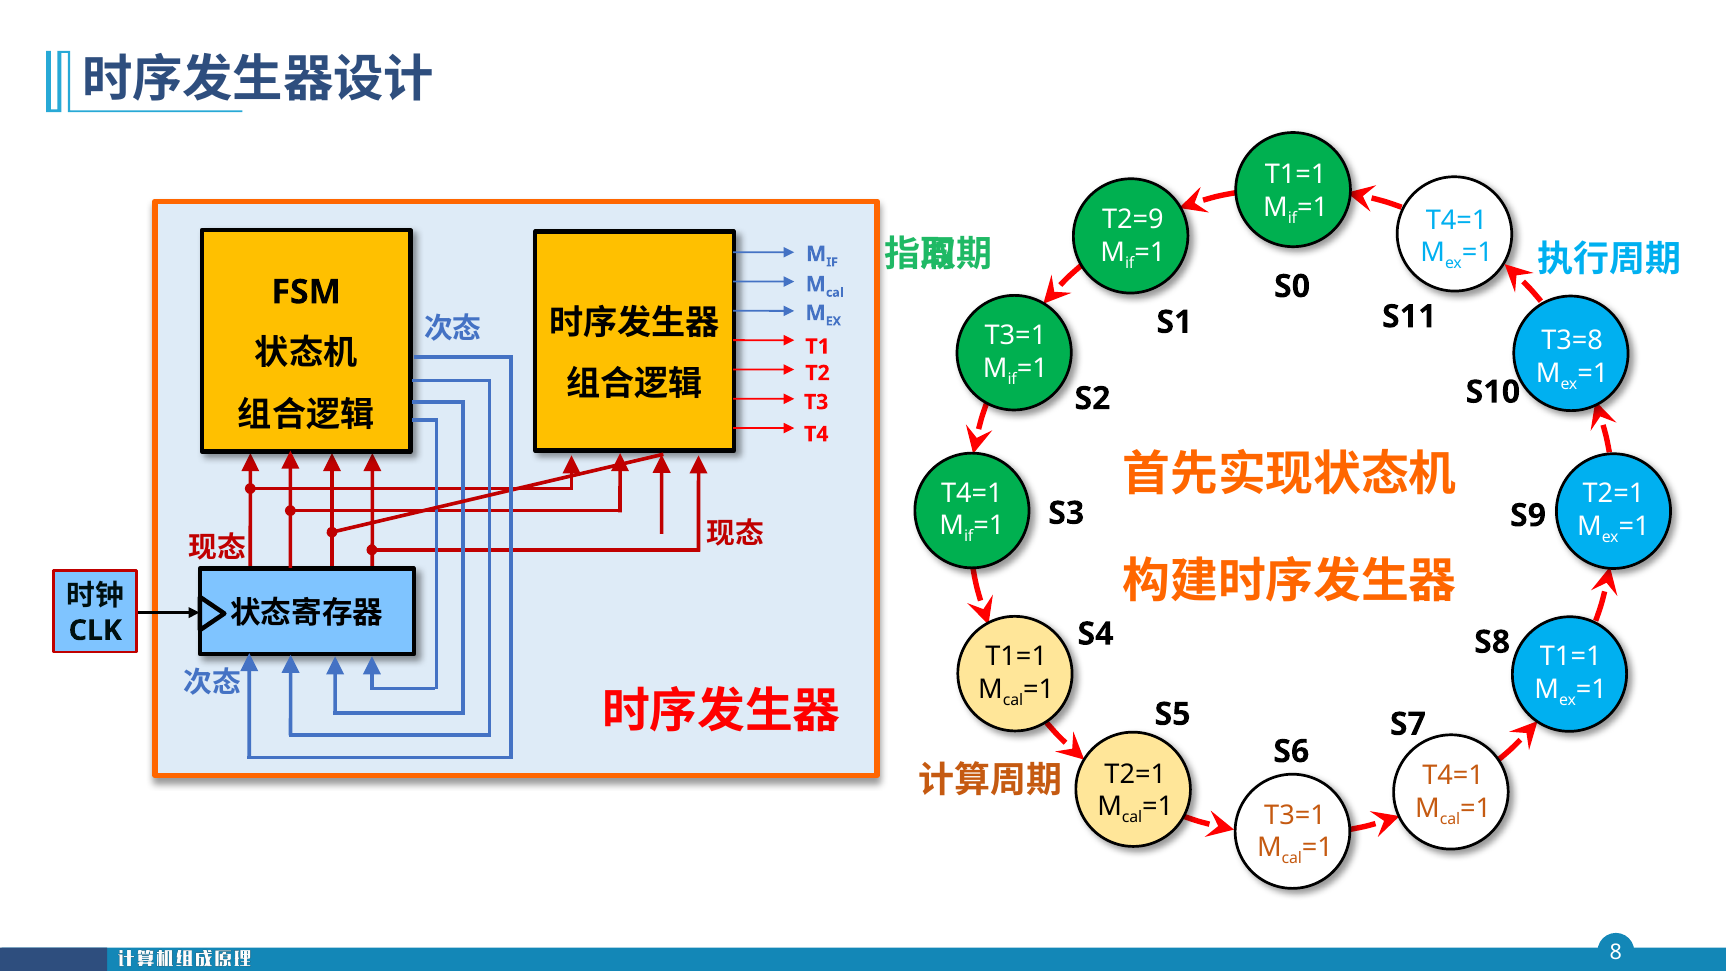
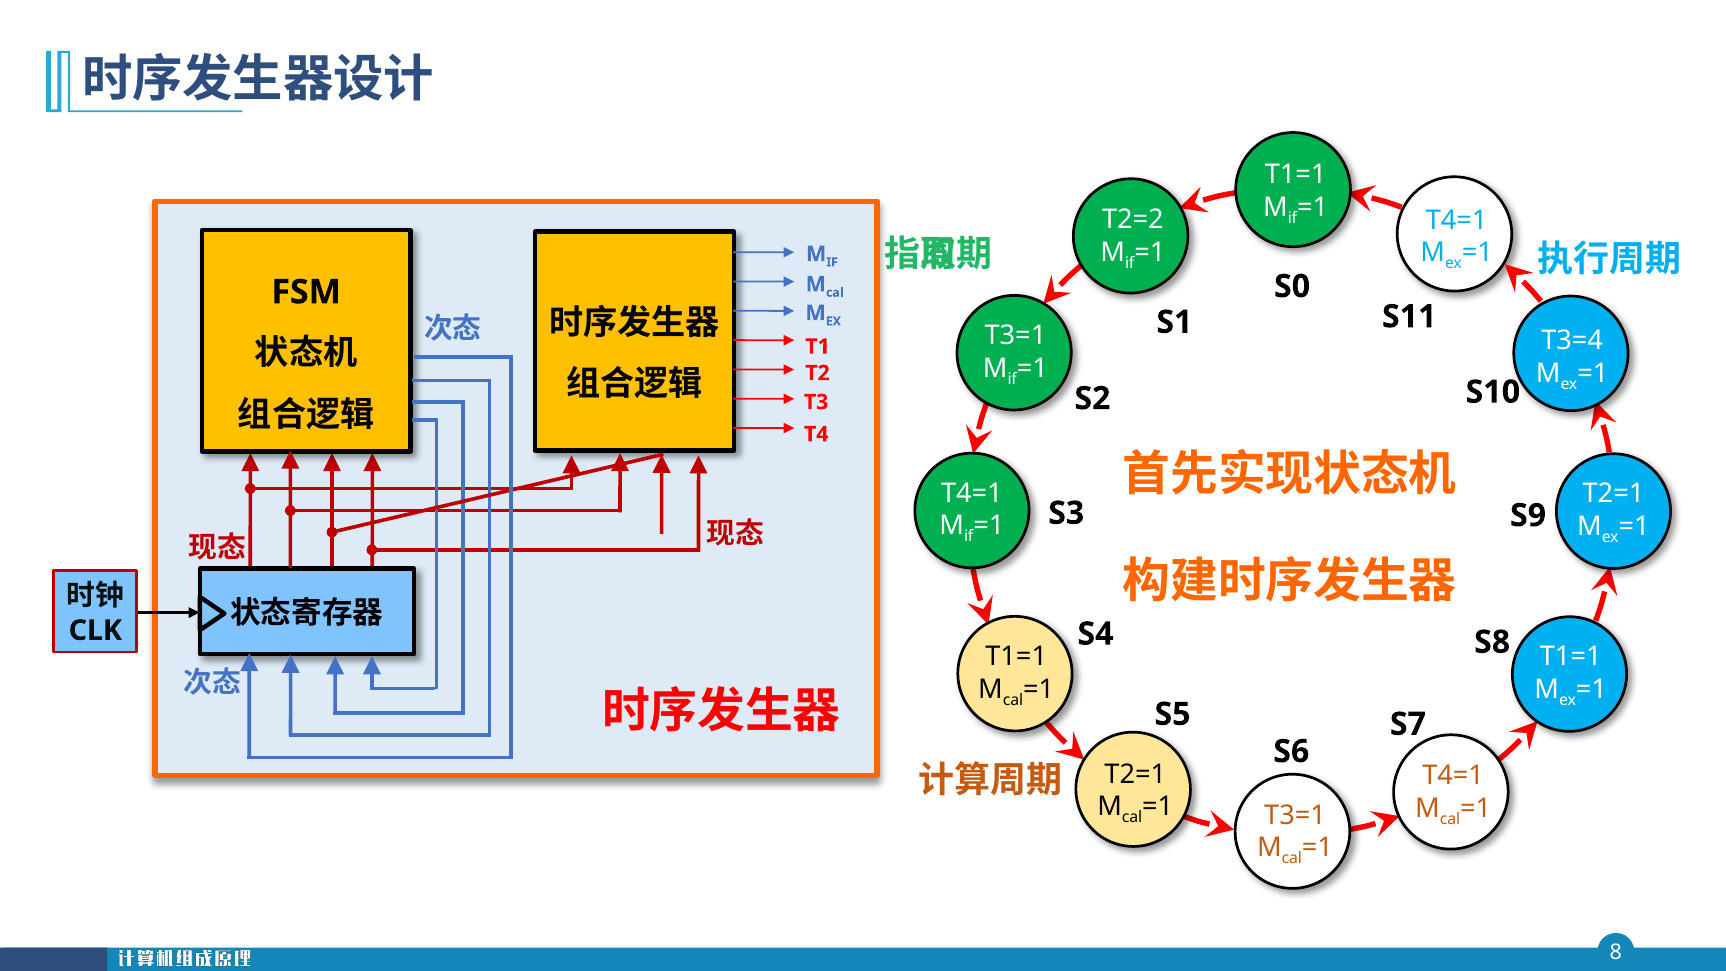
T2=9: T2=9 -> T2=2 (1133, 220)
T3=8: T3=8 -> T3=4 (1572, 341)
